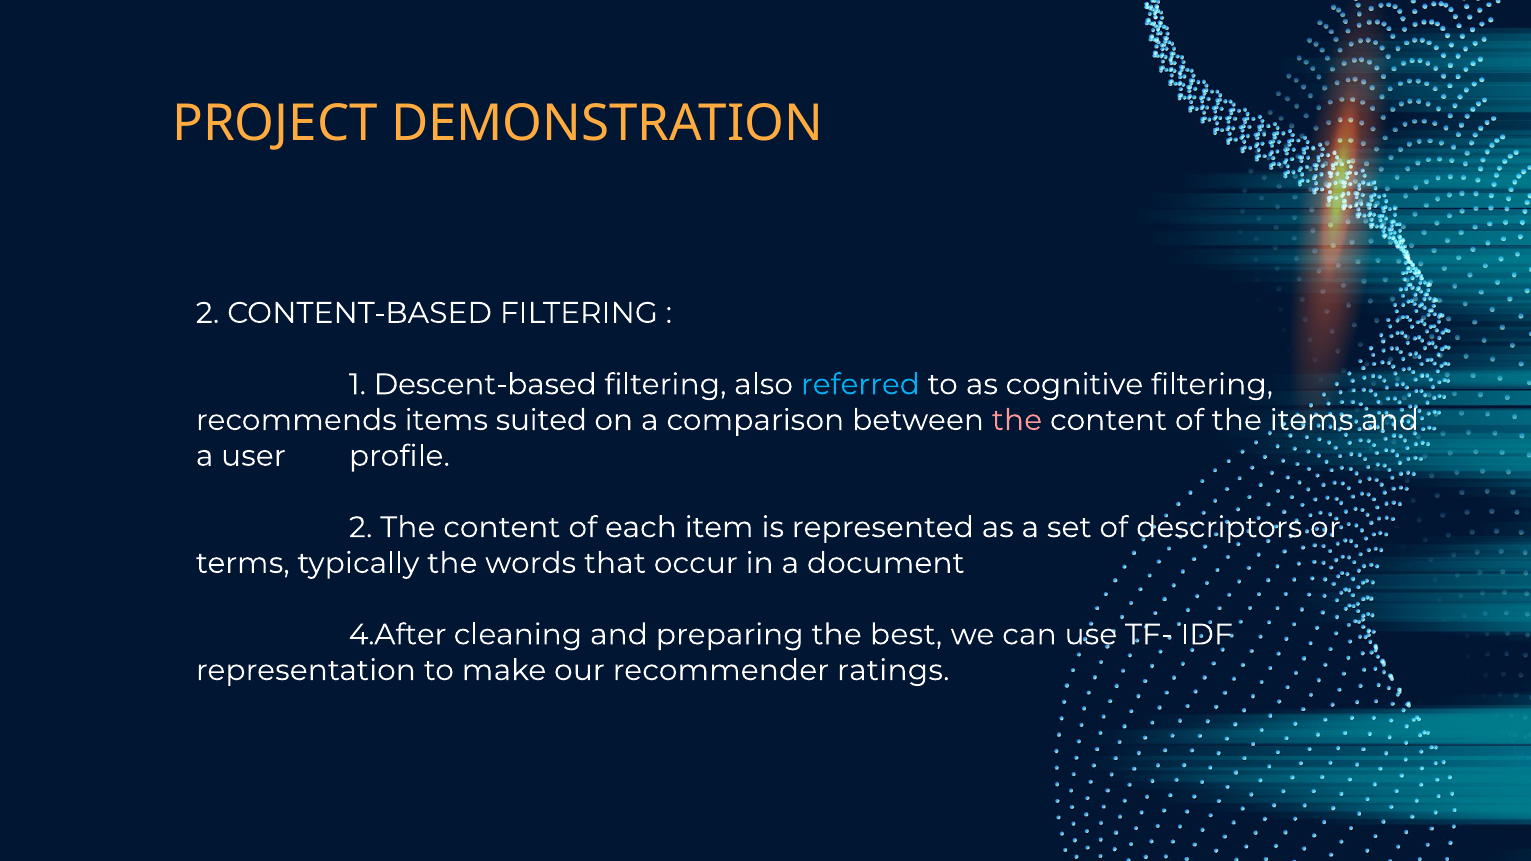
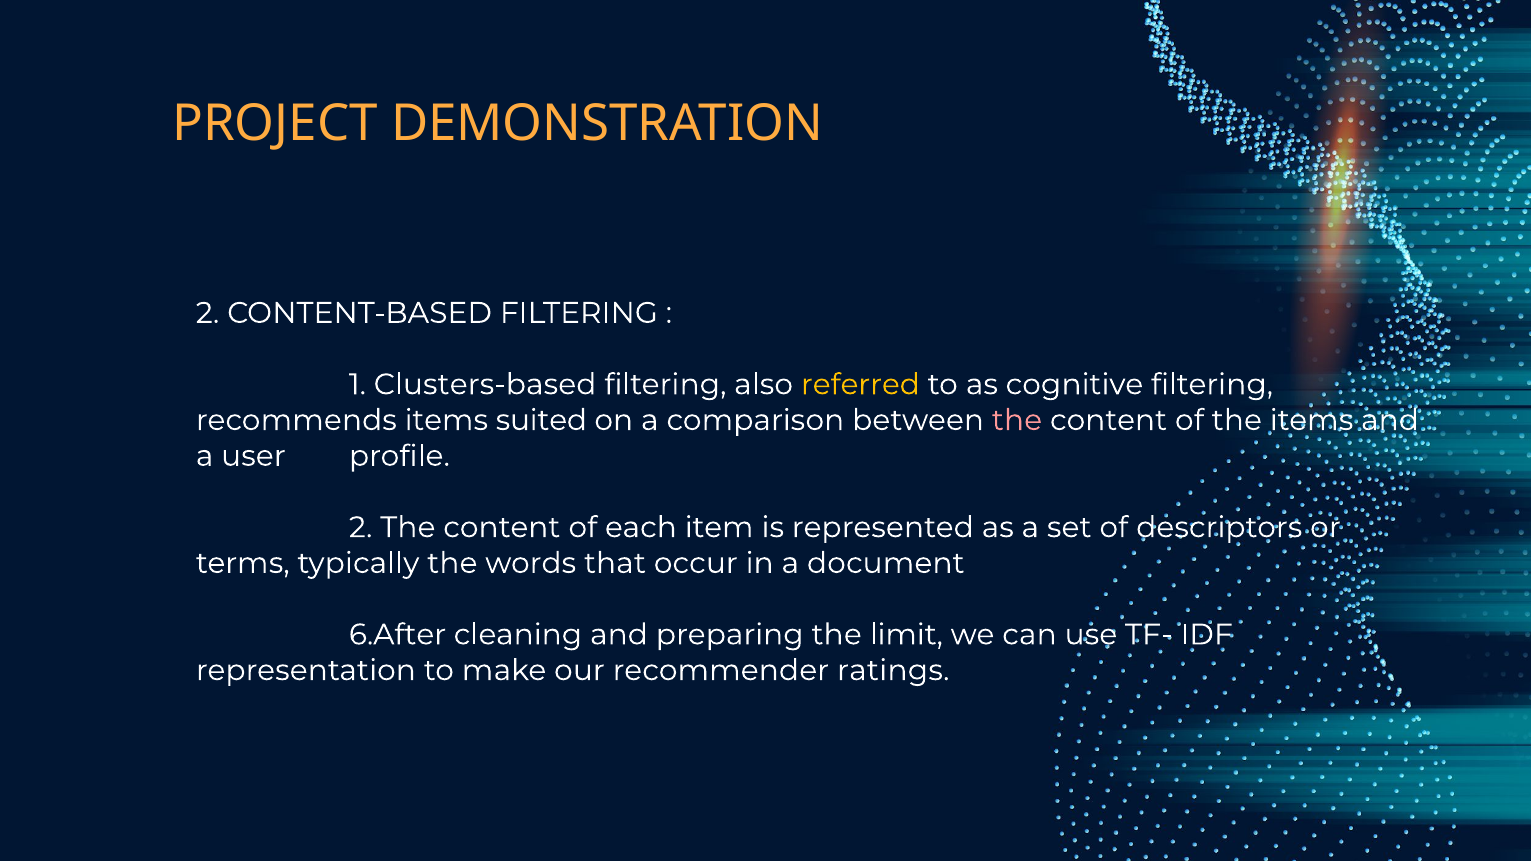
Descent-based: Descent-based -> Clusters-based (485, 385)
referred colour: light blue -> yellow (860, 385)
4.After: 4.After -> 6.After (398, 635)
best: best -> limit (906, 635)
